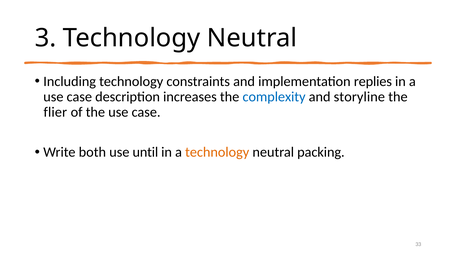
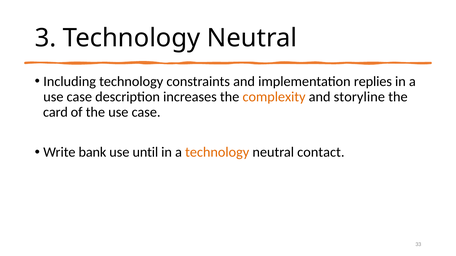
complexity colour: blue -> orange (274, 97)
flier: flier -> card (55, 112)
both: both -> bank (92, 153)
packing: packing -> contact (321, 153)
